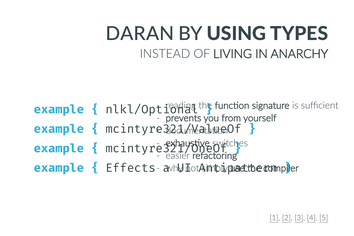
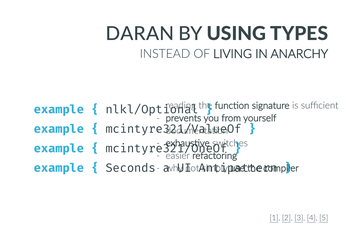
Effects: Effects -> Seconds (131, 168)
